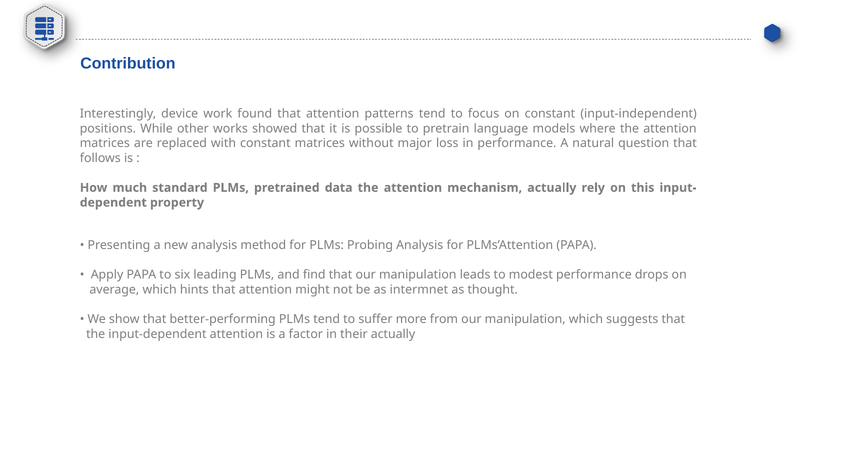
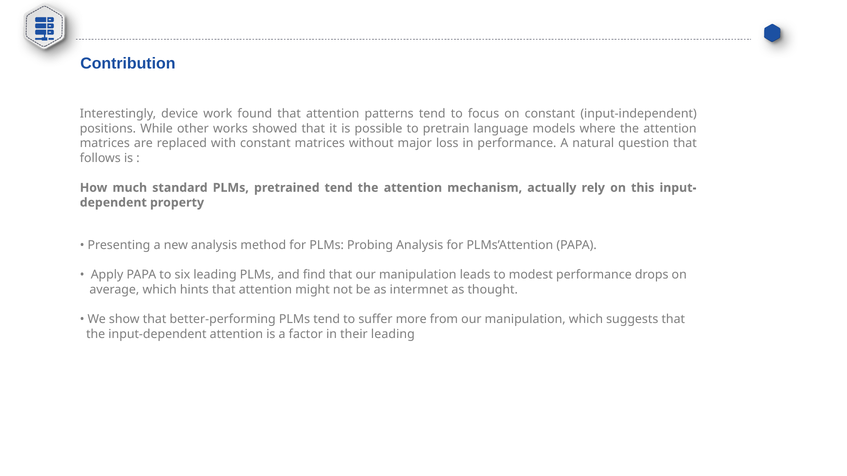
pretrained data: data -> tend (339, 188)
their actually: actually -> leading (393, 334)
